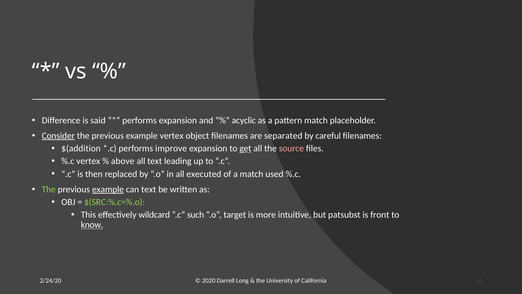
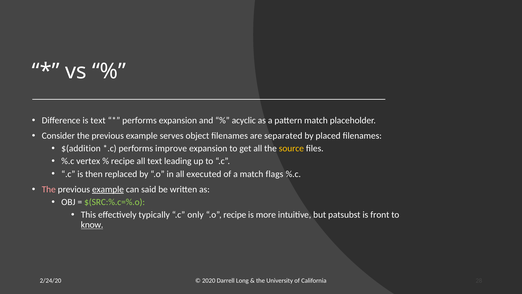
is said: said -> text (98, 120)
Consider underline: present -> none (58, 136)
example vertex: vertex -> serves (172, 136)
careful: careful -> placed (328, 136)
get underline: present -> none (245, 148)
source colour: pink -> yellow (291, 148)
above: above -> recipe (123, 161)
used: used -> flags (274, 174)
The colour: light green -> pink (49, 189)
can text: text -> said (149, 189)
wildcard: wildcard -> typically (154, 215)
such: such -> only (195, 215)
.o target: target -> recipe (235, 215)
